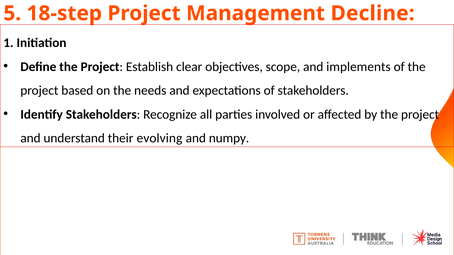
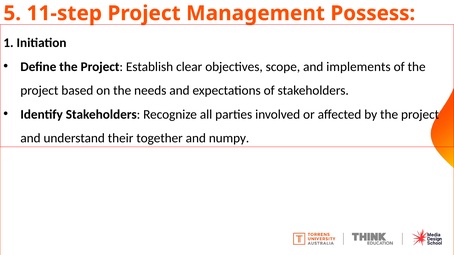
18-step: 18-step -> 11-step (64, 13)
Decline: Decline -> Possess (373, 13)
evolving: evolving -> together (160, 138)
